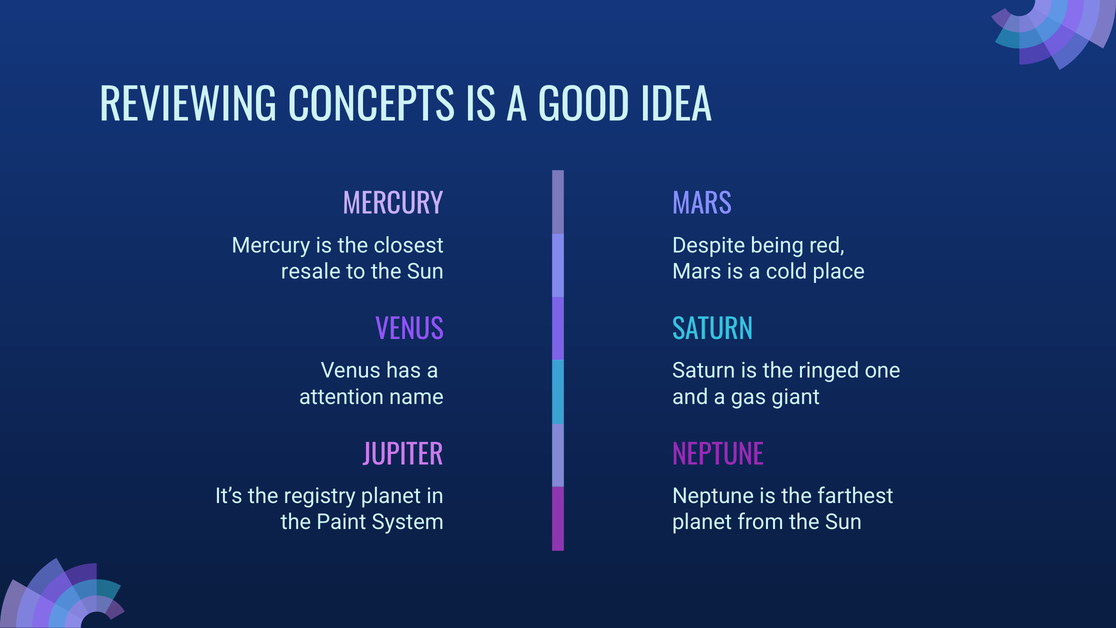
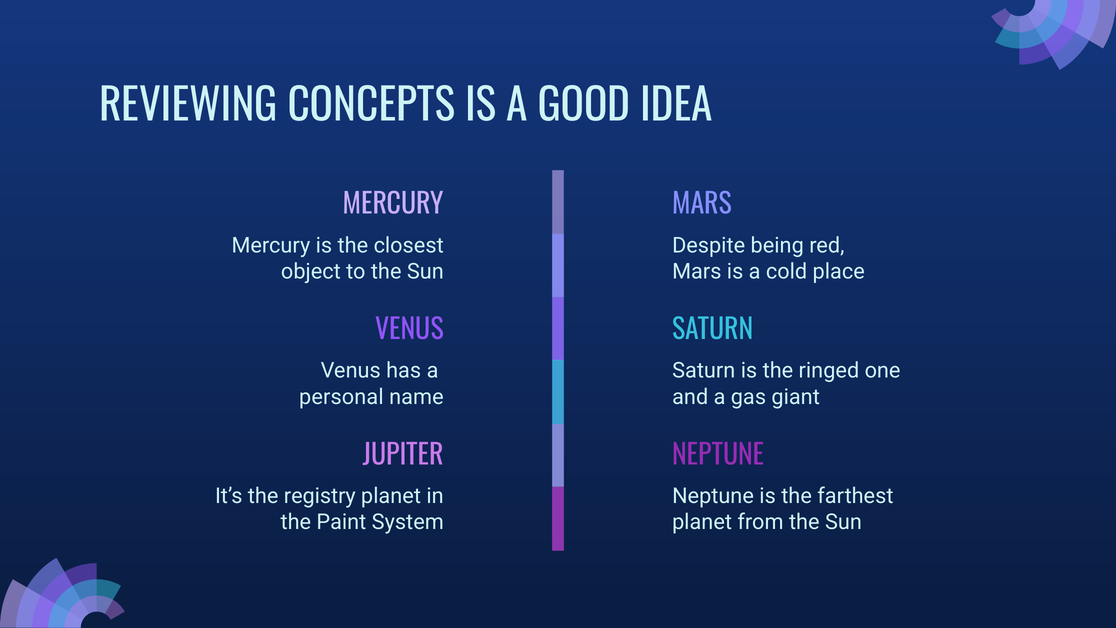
resale: resale -> object (311, 271)
attention: attention -> personal (341, 397)
